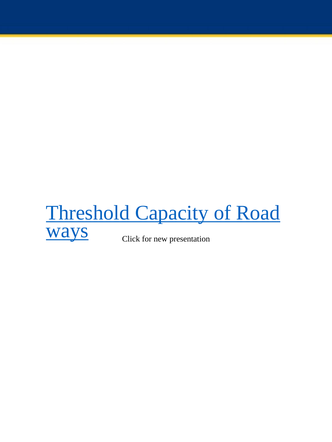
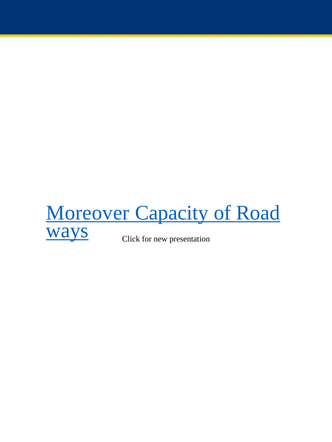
Threshold: Threshold -> Moreover (88, 213)
